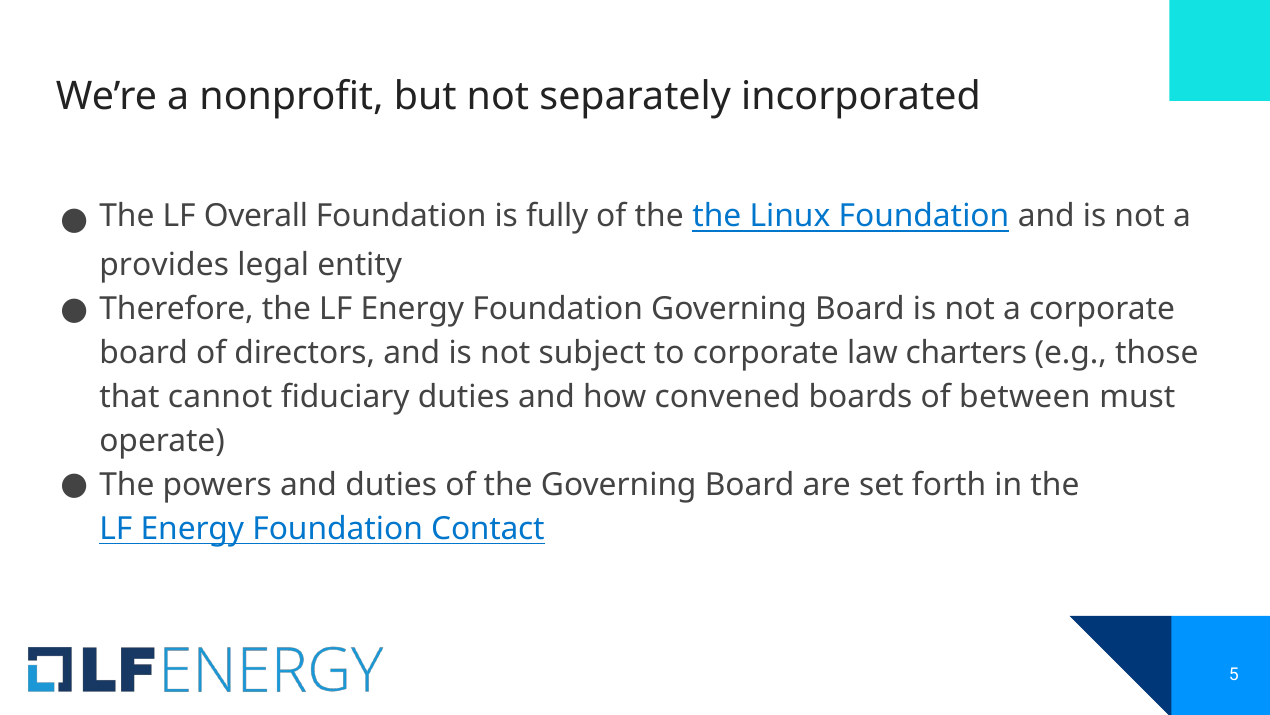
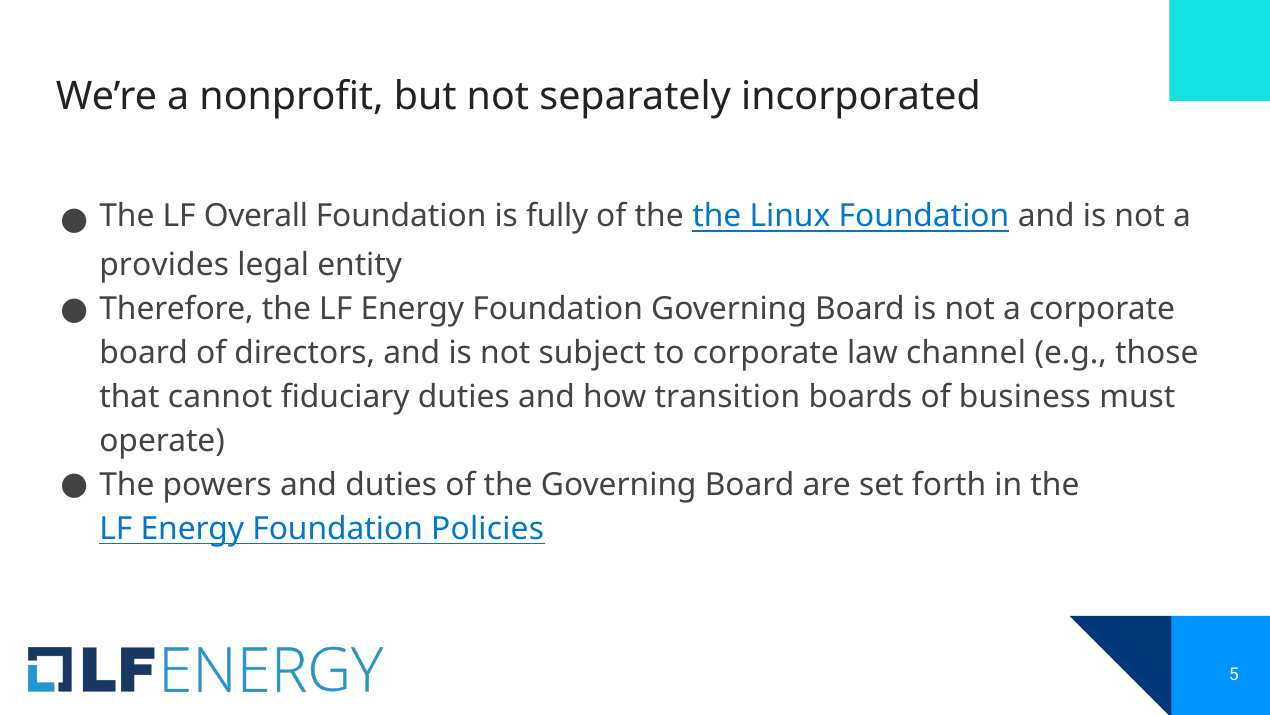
charters: charters -> channel (966, 353)
convened: convened -> transition (727, 397)
between: between -> business (1025, 397)
Contact: Contact -> Policies (488, 529)
